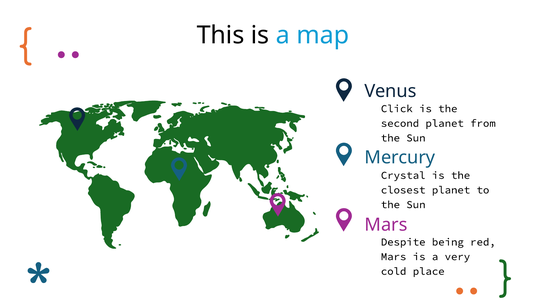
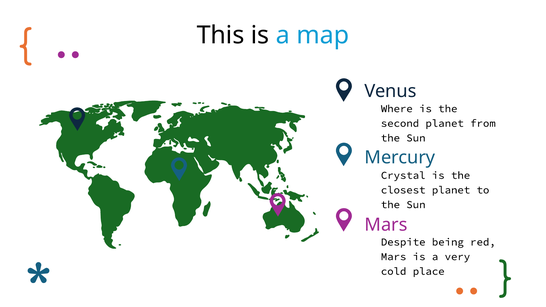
Click: Click -> Where (397, 109)
